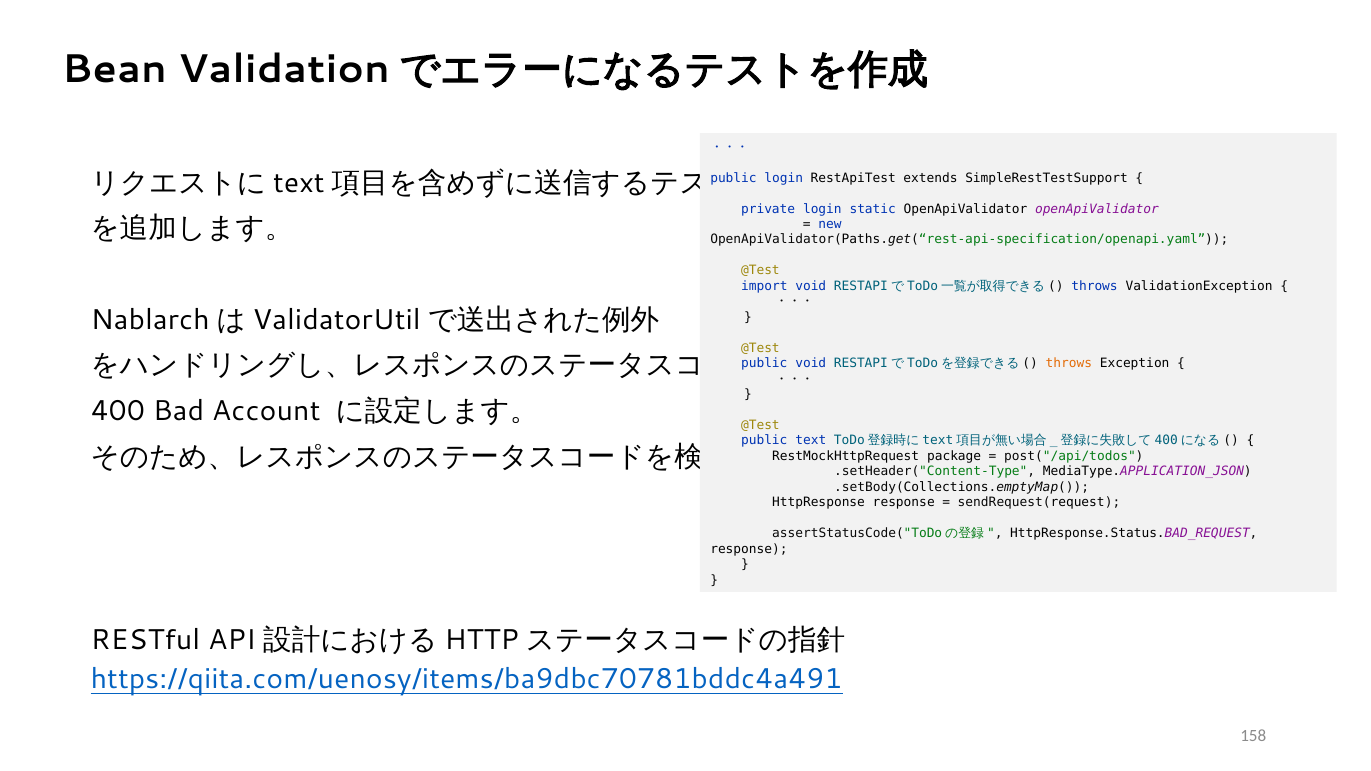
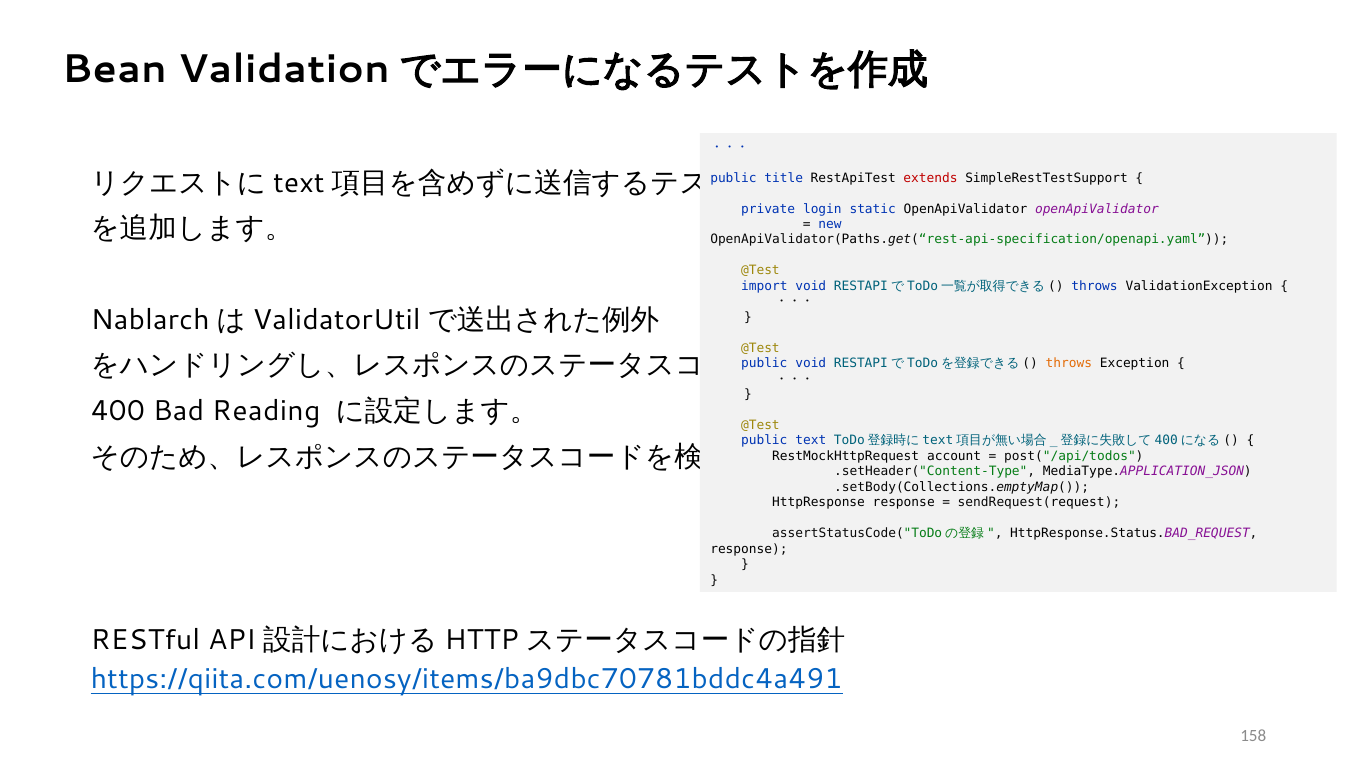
login: login -> title (784, 178)
extends colour: black -> red (930, 178)
Account: Account -> Reading (266, 411)
package: package -> account (954, 456)
